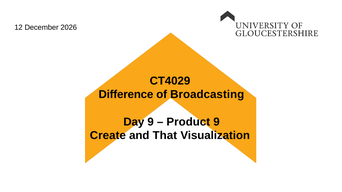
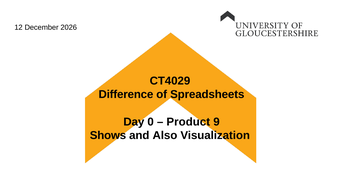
Broadcasting: Broadcasting -> Spreadsheets (207, 95)
Day 9: 9 -> 0 (151, 122)
Create: Create -> Shows (108, 136)
That: That -> Also (165, 136)
